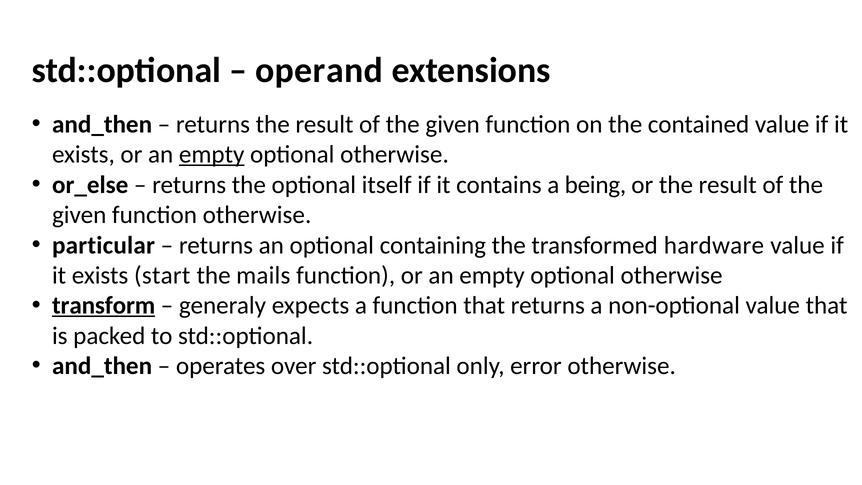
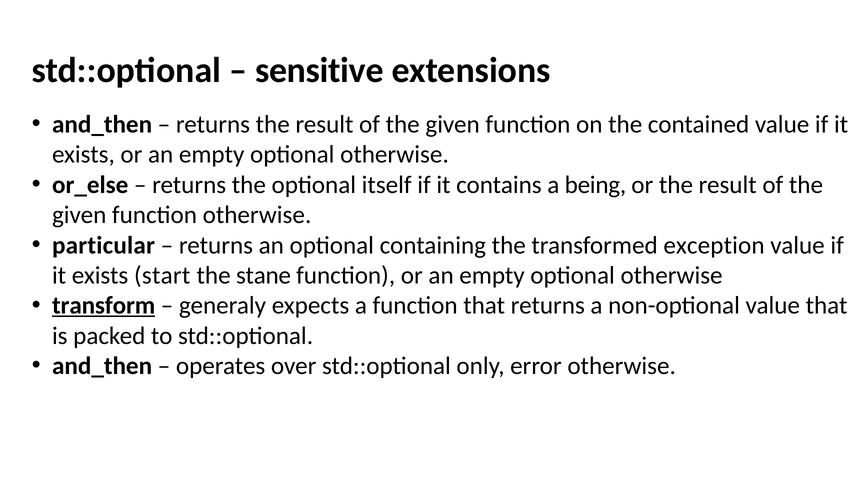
operand: operand -> sensitive (319, 70)
empty underline: present -> none (212, 155)
hardware: hardware -> exception (714, 245)
mails: mails -> stane (264, 275)
